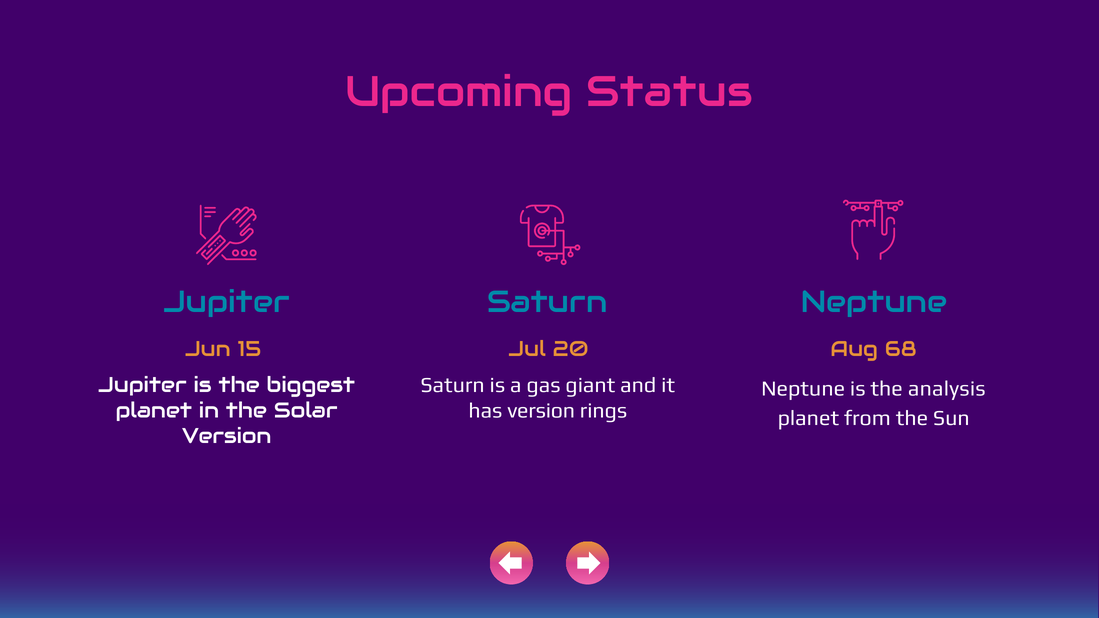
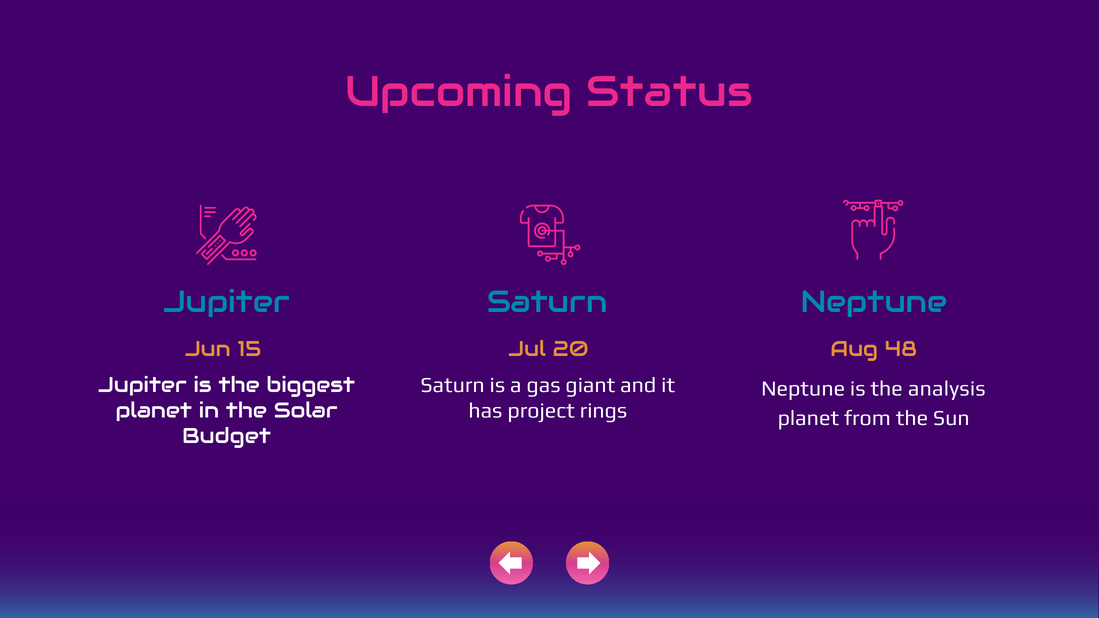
68: 68 -> 48 (901, 349)
has version: version -> project (541, 411)
Version: Version -> Budget (227, 436)
